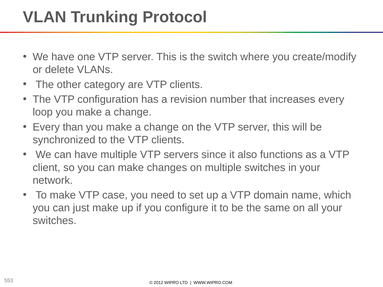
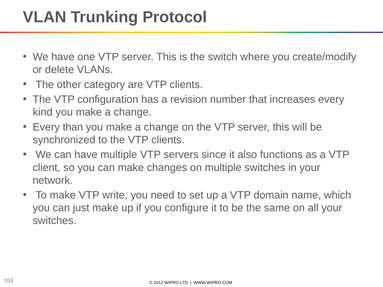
loop: loop -> kind (43, 112)
case: case -> write (115, 195)
